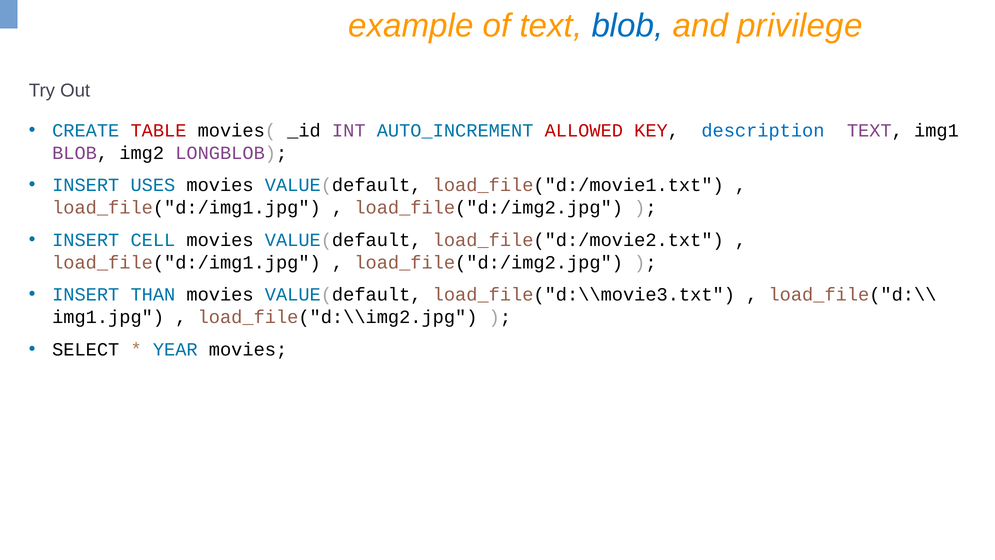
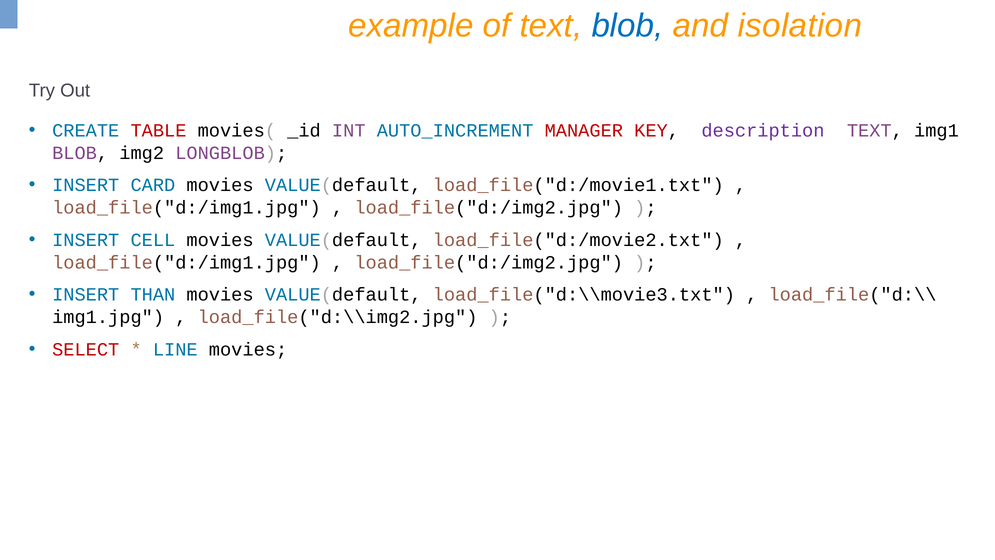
privilege: privilege -> isolation (800, 26)
ALLOWED: ALLOWED -> MANAGER (584, 130)
description colour: blue -> purple (763, 130)
USES: USES -> CARD (153, 185)
SELECT colour: black -> red (86, 349)
YEAR: YEAR -> LINE (175, 349)
